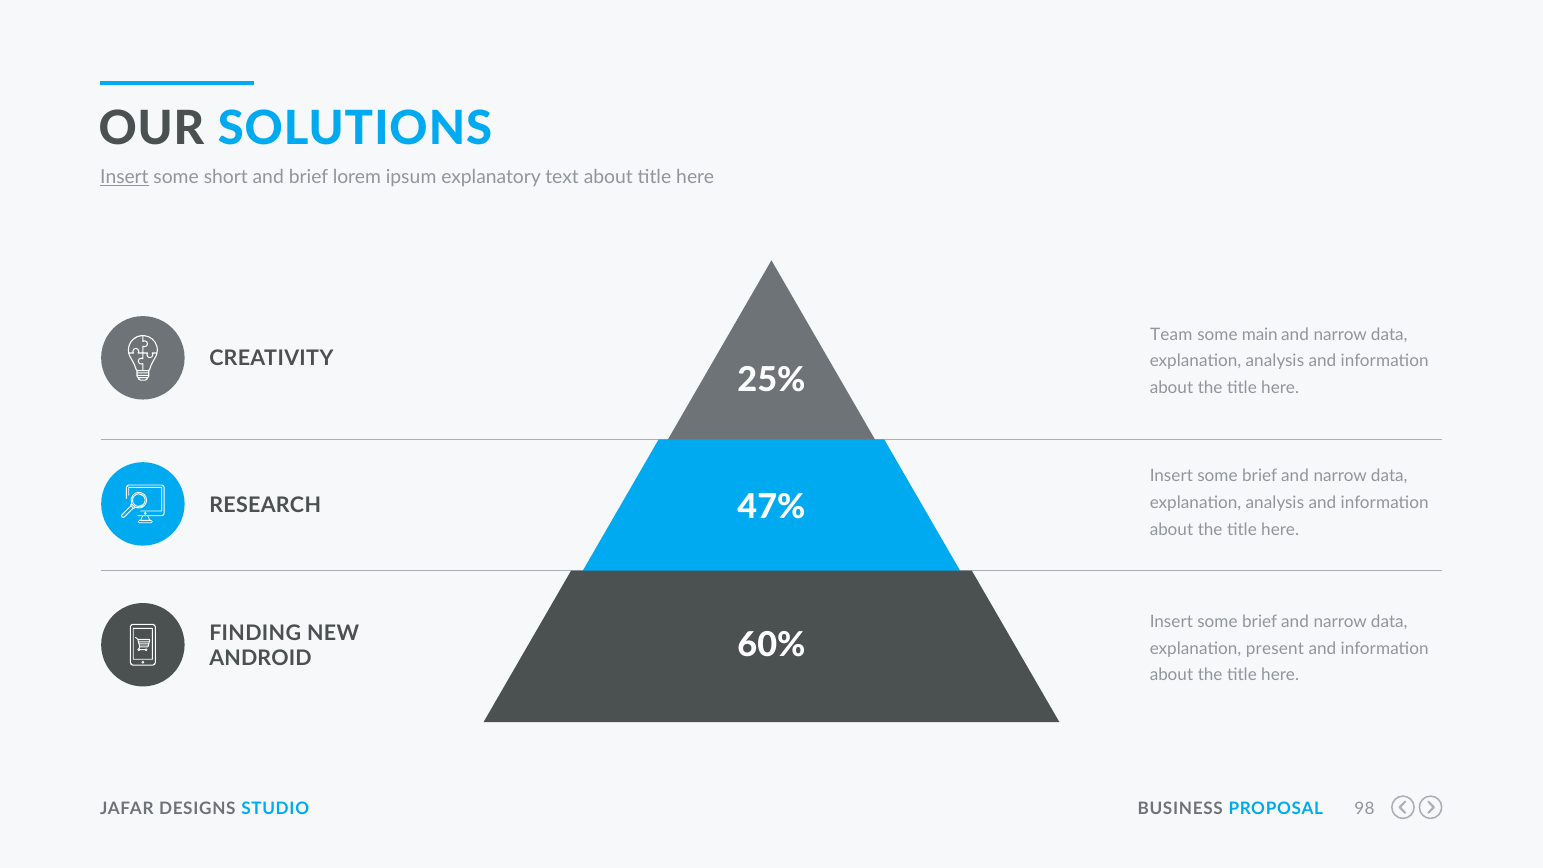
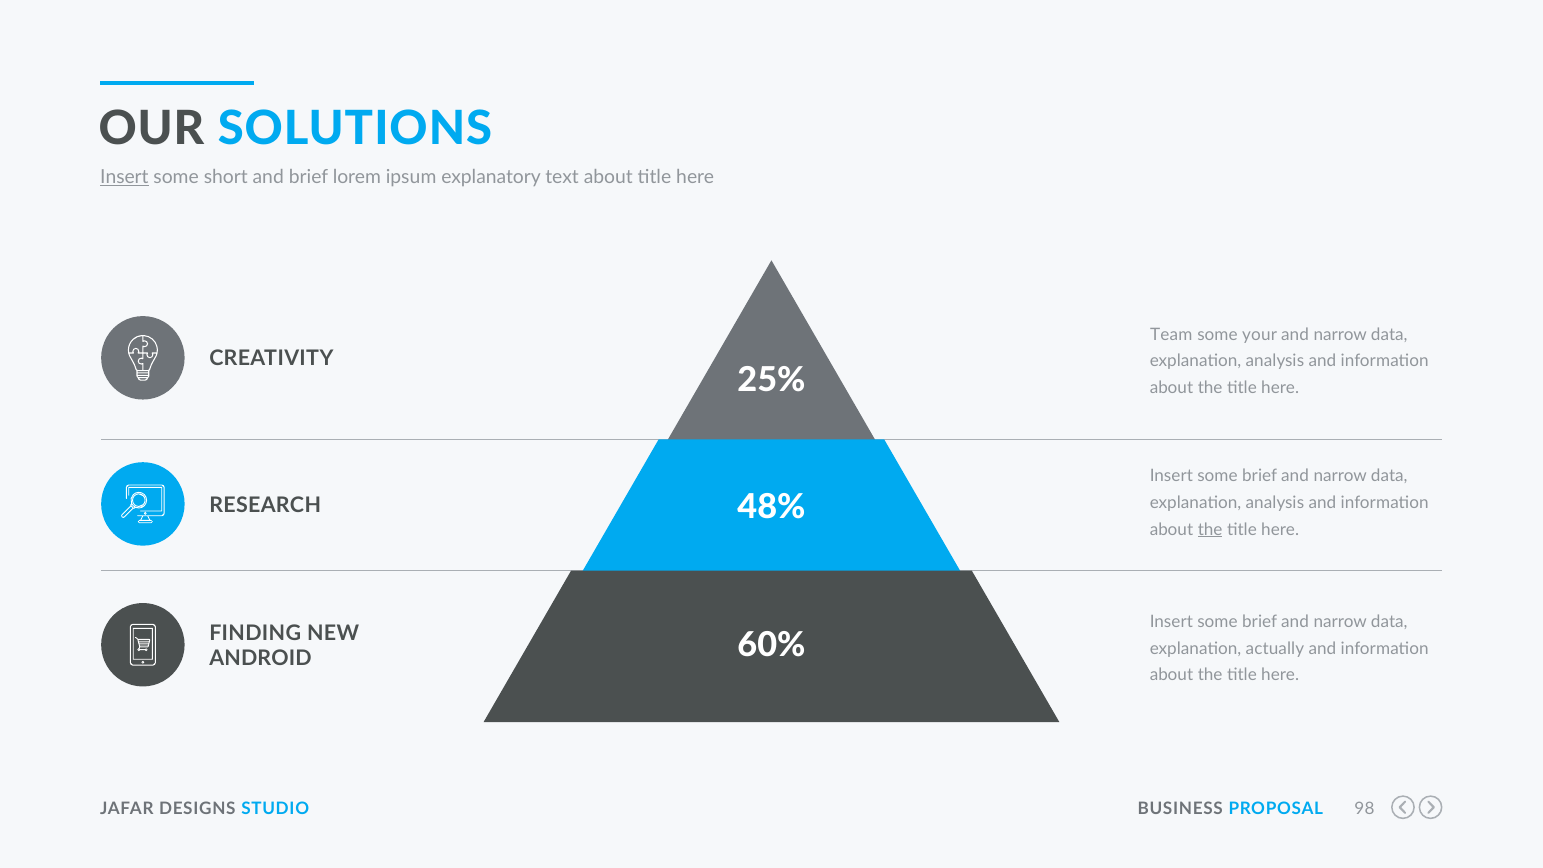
main: main -> your (1260, 334)
47%: 47% -> 48% (771, 507)
the underline: none -> present (1210, 529)
present: present -> actually (1275, 649)
